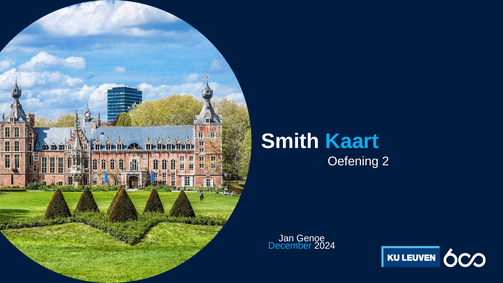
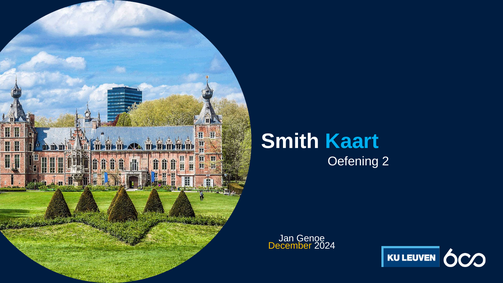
December colour: light blue -> yellow (290, 246)
